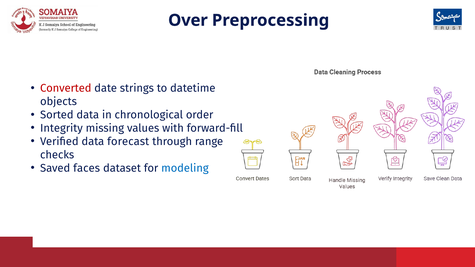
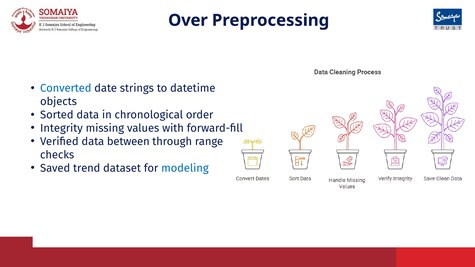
Converted colour: red -> blue (66, 88)
forecast: forecast -> between (128, 142)
faces: faces -> trend (87, 168)
